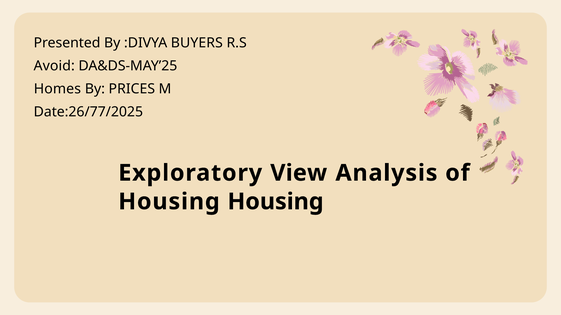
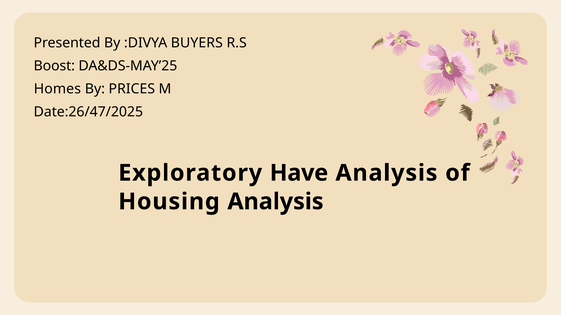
Avoid: Avoid -> Boost (54, 66)
Date:26/77/2025: Date:26/77/2025 -> Date:26/47/2025 (88, 112)
View: View -> Have (299, 173)
Housing Housing: Housing -> Analysis (276, 202)
